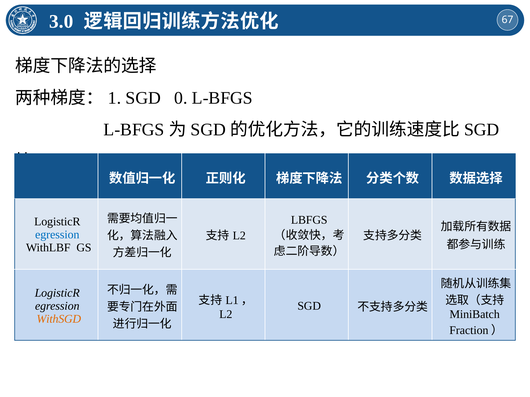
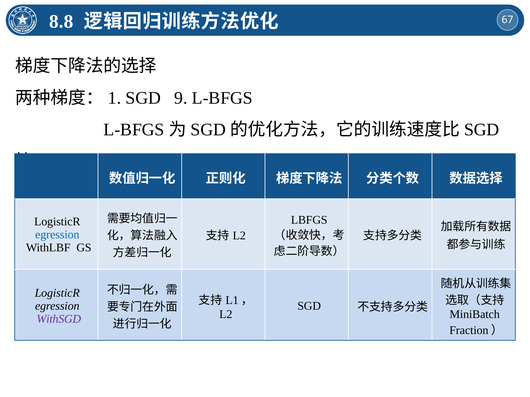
3.0: 3.0 -> 8.8 (61, 22)
0: 0 -> 9 (181, 98)
WithSGD colour: orange -> purple (59, 319)
